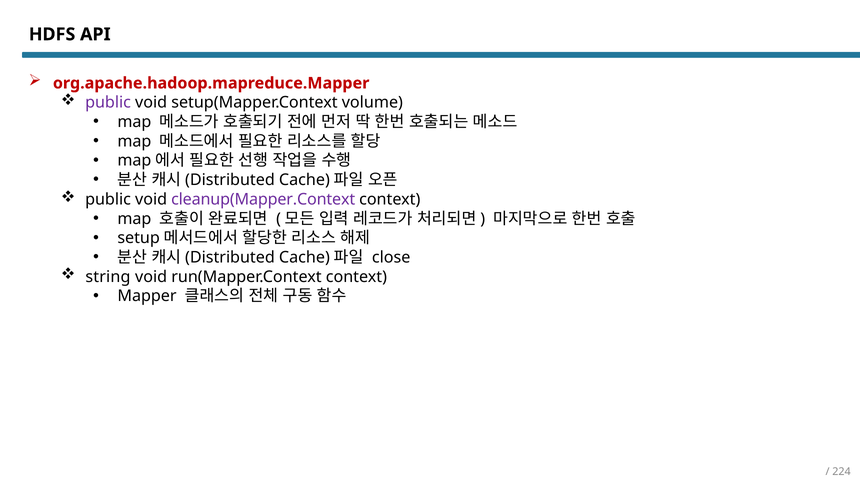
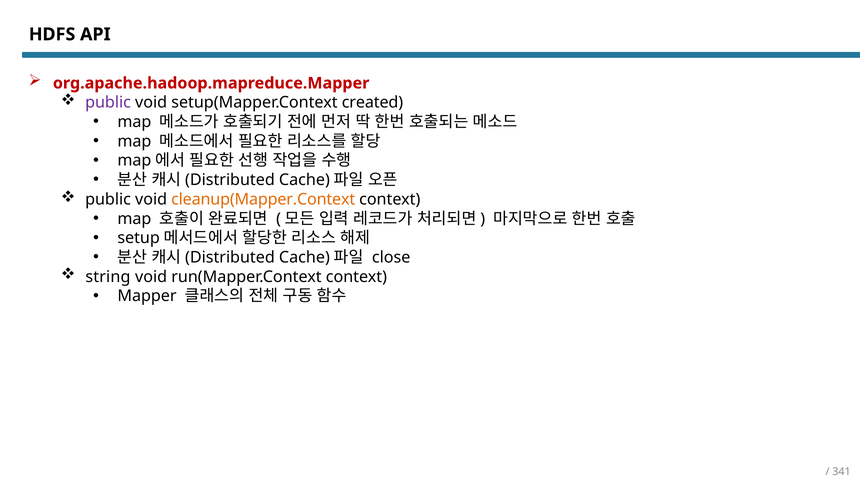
volume: volume -> created (372, 102)
cleanup(Mapper.Context colour: purple -> orange (263, 199)
224: 224 -> 341 (842, 471)
